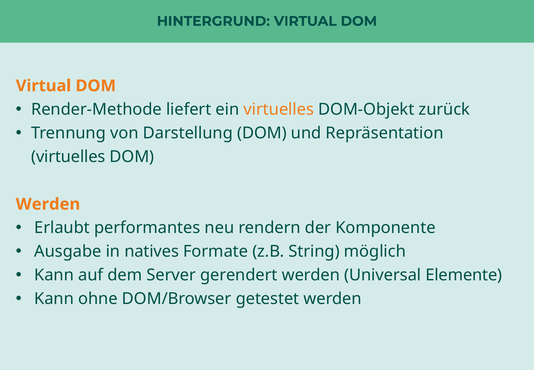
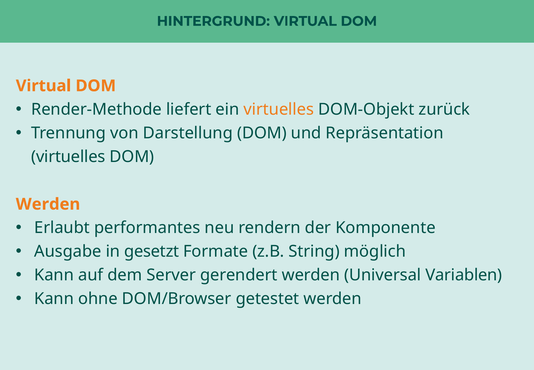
natives: natives -> gesetzt (152, 251)
Elemente: Elemente -> Variablen (464, 275)
